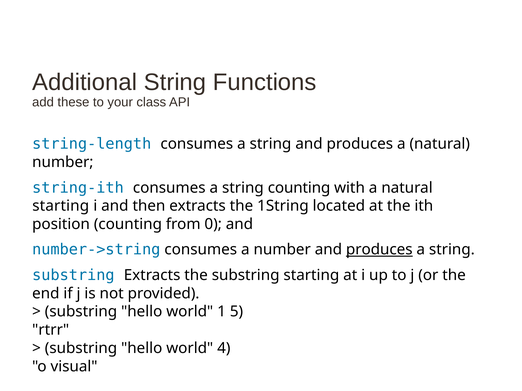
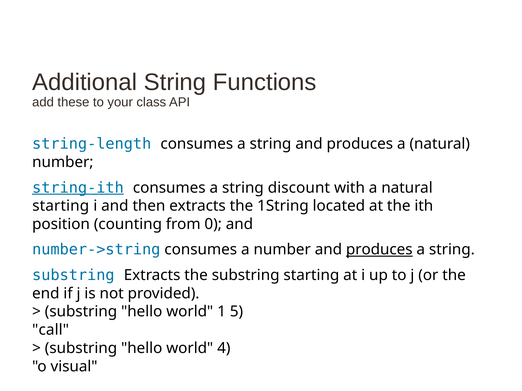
string-ith underline: none -> present (78, 188)
string counting: counting -> discount (299, 188)
rtrr: rtrr -> call (51, 330)
